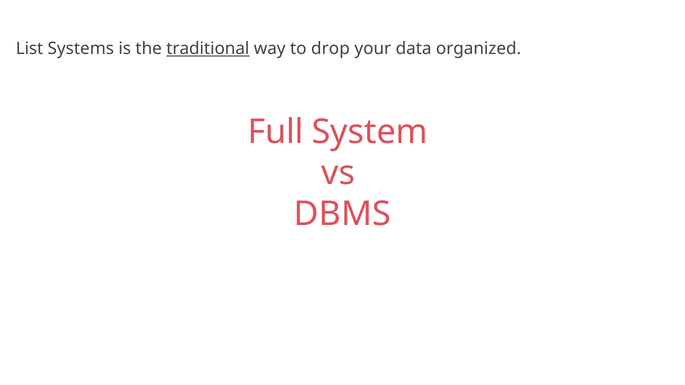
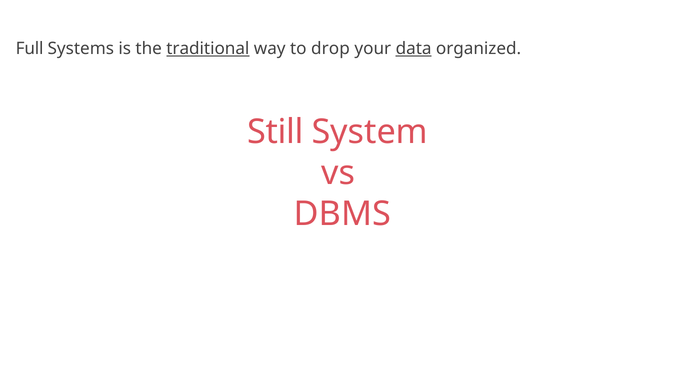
List: List -> Full (30, 49)
data underline: none -> present (414, 49)
Full: Full -> Still (276, 132)
